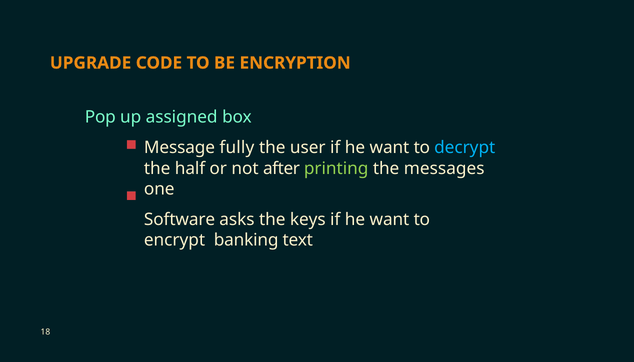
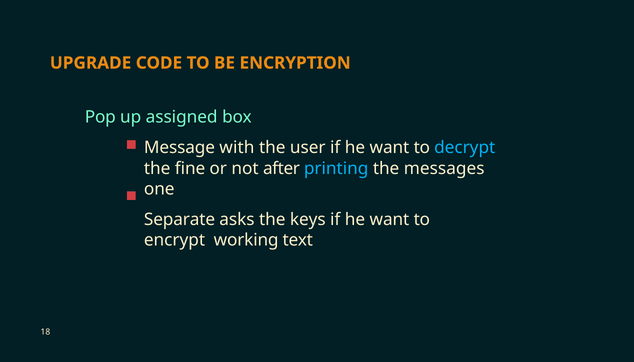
fully: fully -> with (237, 148)
half: half -> fine (190, 169)
printing colour: light green -> light blue (336, 169)
Software: Software -> Separate (180, 220)
banking: banking -> working (246, 240)
